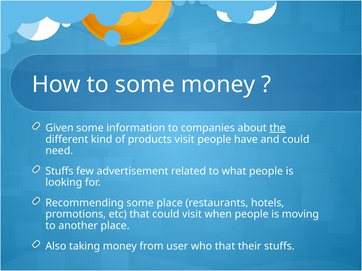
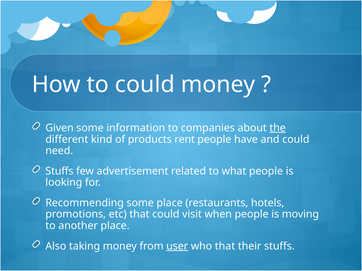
to some: some -> could (145, 85)
products visit: visit -> rent (185, 140)
user underline: none -> present (177, 246)
